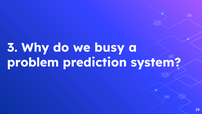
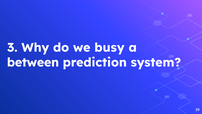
problem: problem -> between (33, 62)
